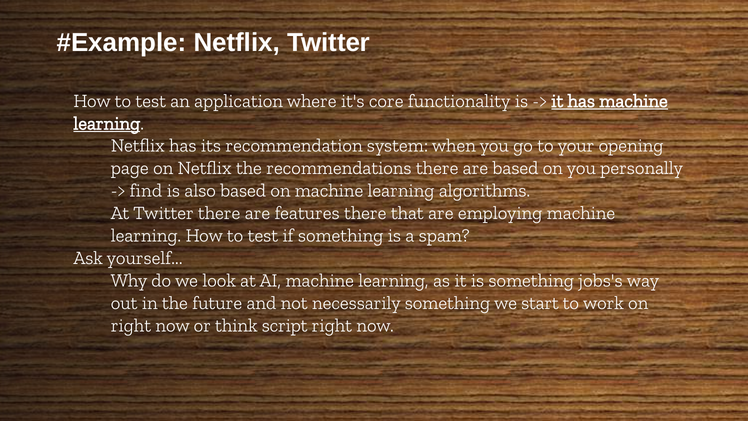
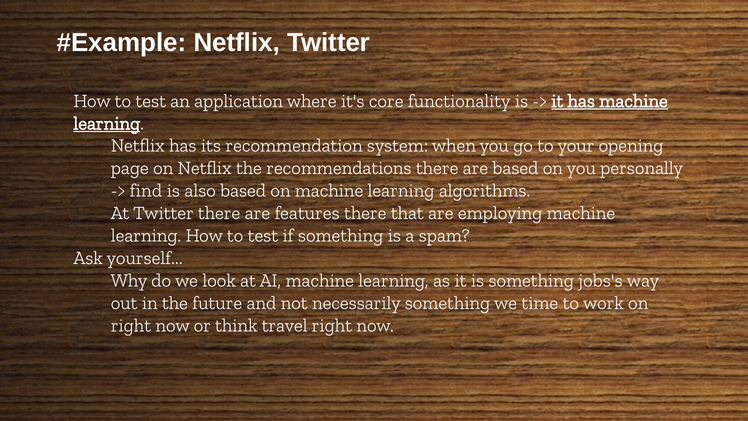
start: start -> time (540, 303)
script: script -> travel (285, 325)
